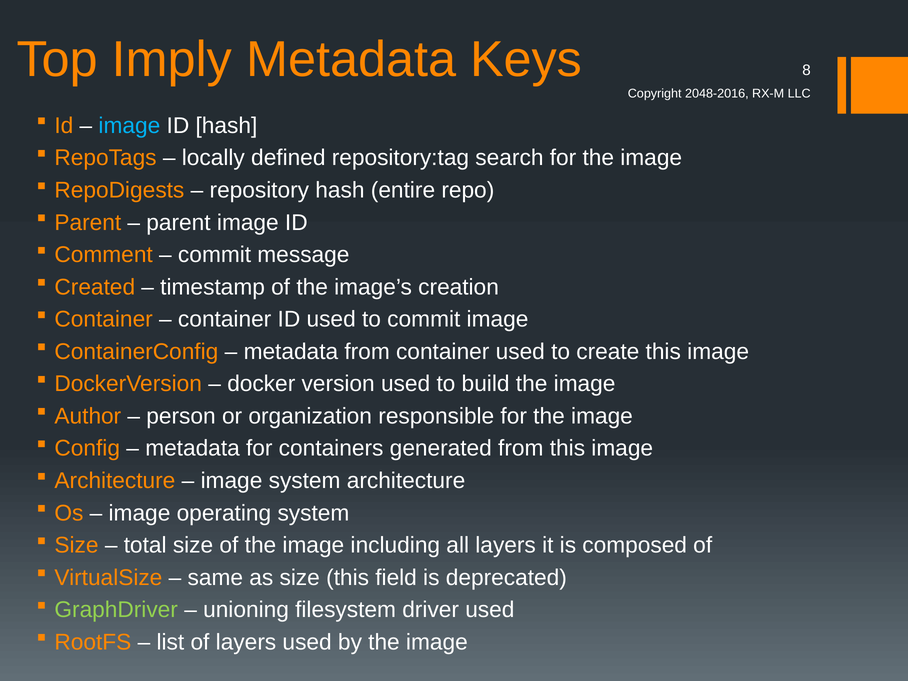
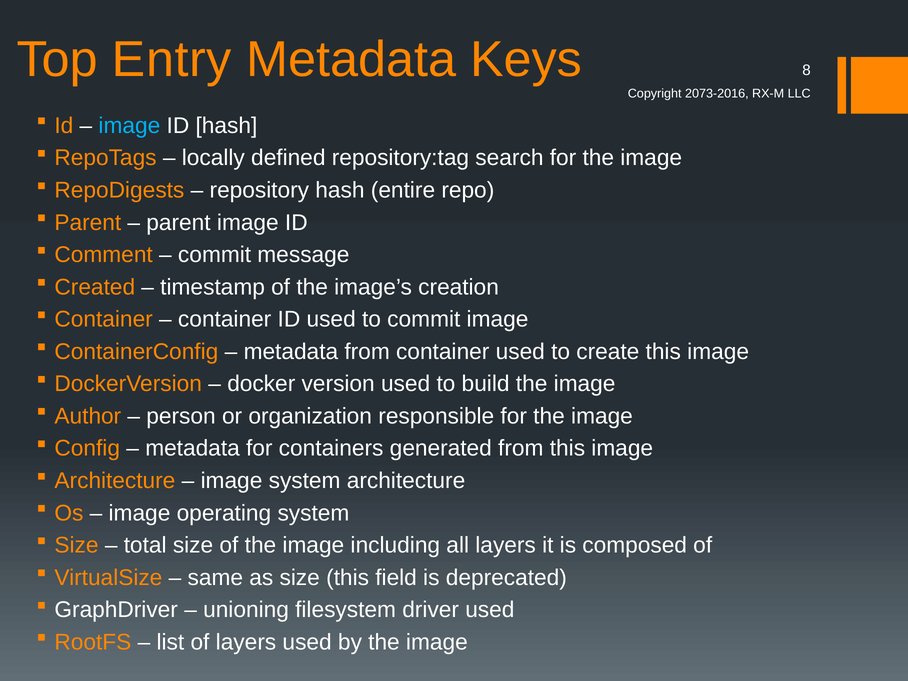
Imply: Imply -> Entry (172, 59)
2048-2016: 2048-2016 -> 2073-2016 (717, 93)
GraphDriver colour: light green -> white (116, 610)
